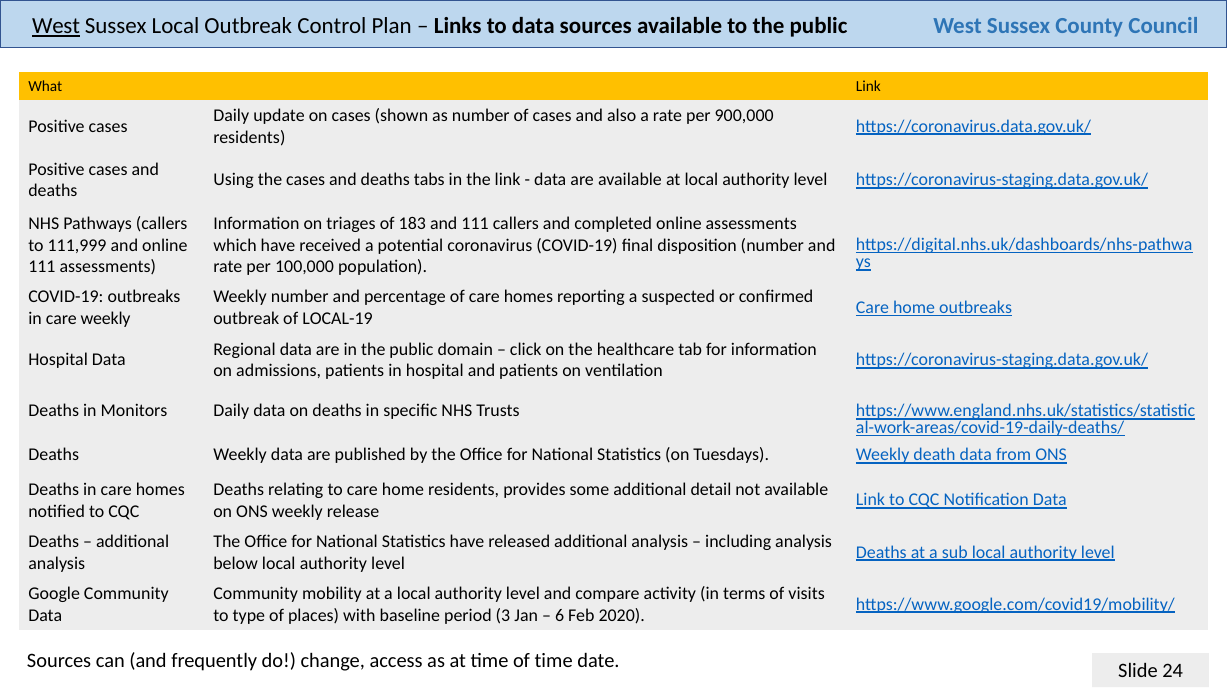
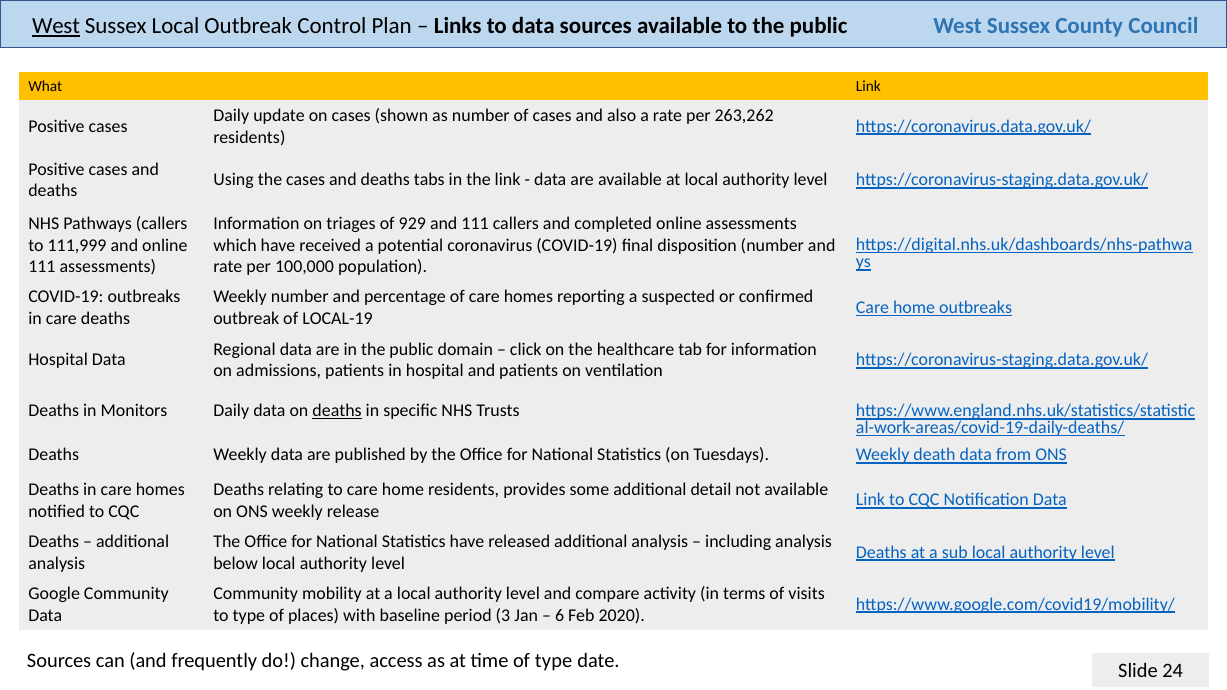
900,000: 900,000 -> 263,262 (744, 116)
183: 183 -> 929 (412, 223)
care weekly: weekly -> deaths (106, 319)
deaths underline: none -> present (337, 411)
of time: time -> type (554, 661)
